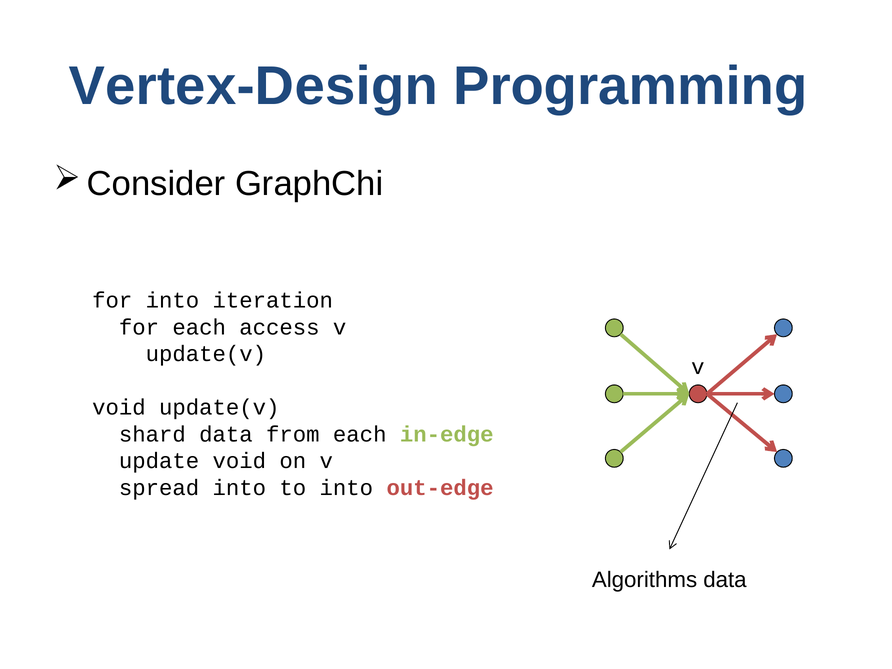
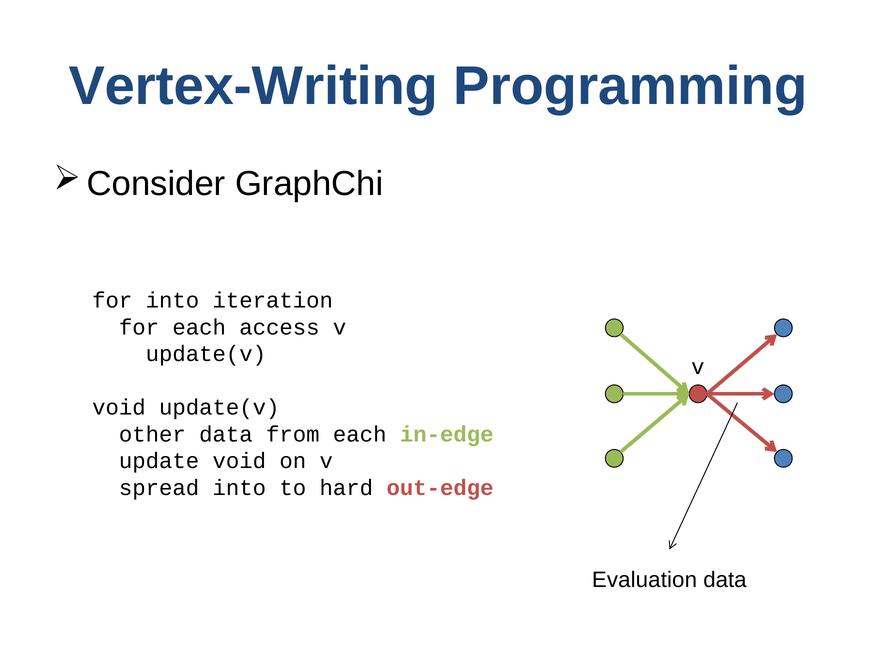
Vertex-Design: Vertex-Design -> Vertex-Writing (253, 86)
shard: shard -> other (152, 434)
to into: into -> hard (346, 488)
Algorithms: Algorithms -> Evaluation (644, 580)
